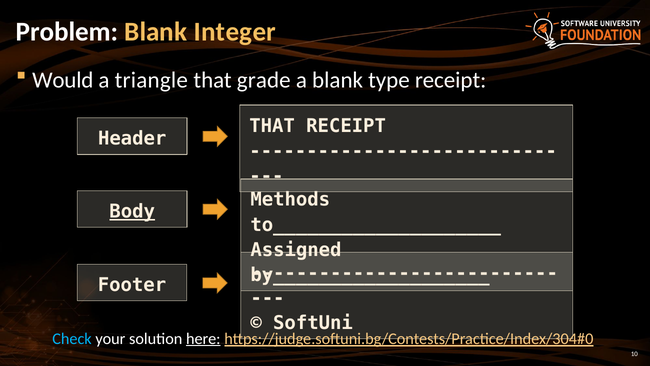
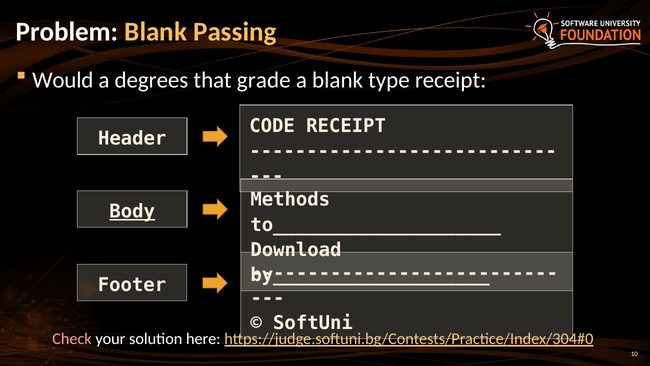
Integer: Integer -> Passing (235, 32)
triangle: triangle -> degrees (151, 80)
THAT: THAT -> CODE (272, 126)
Assigned: Assigned -> Download (296, 250)
Check colour: light blue -> pink (72, 338)
here underline: present -> none (203, 338)
